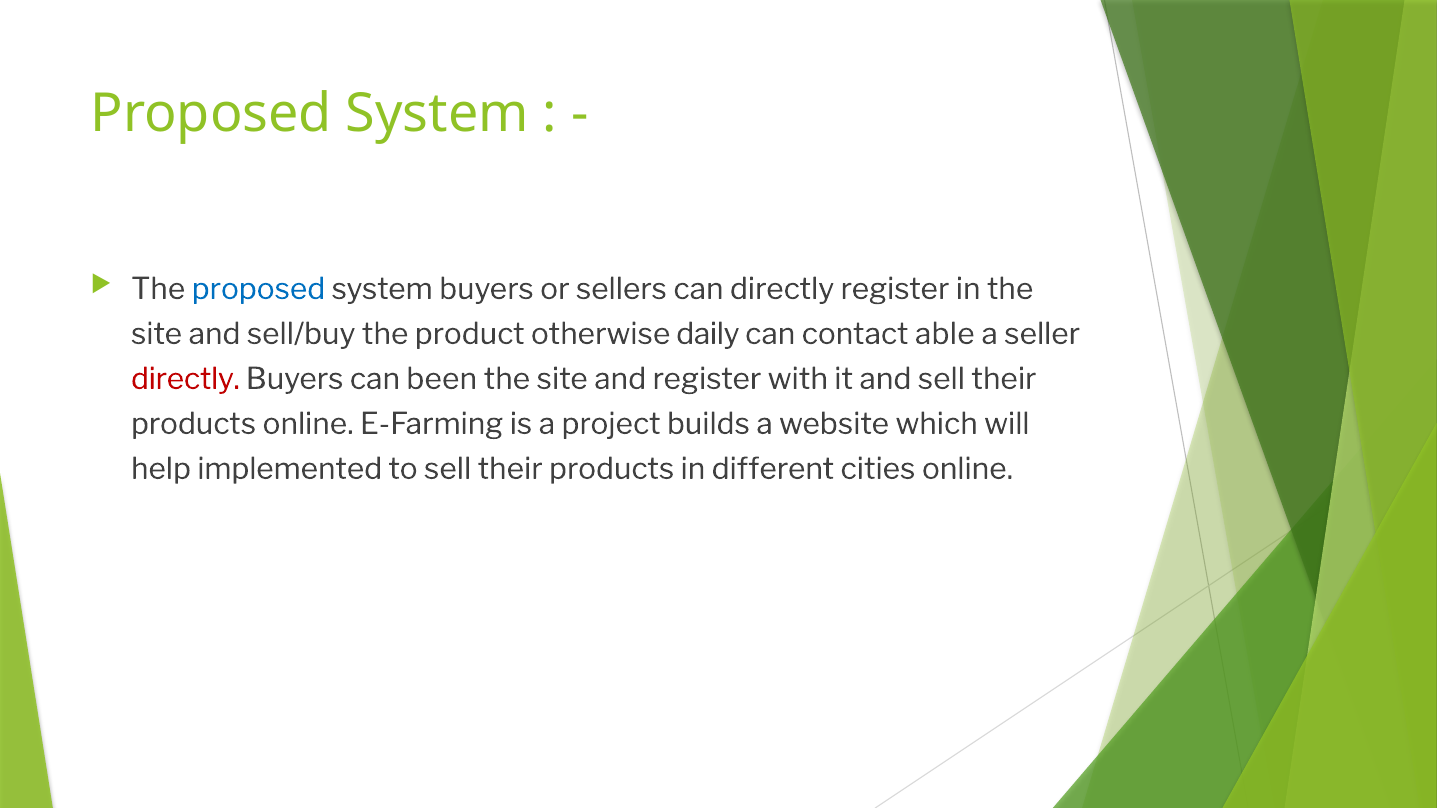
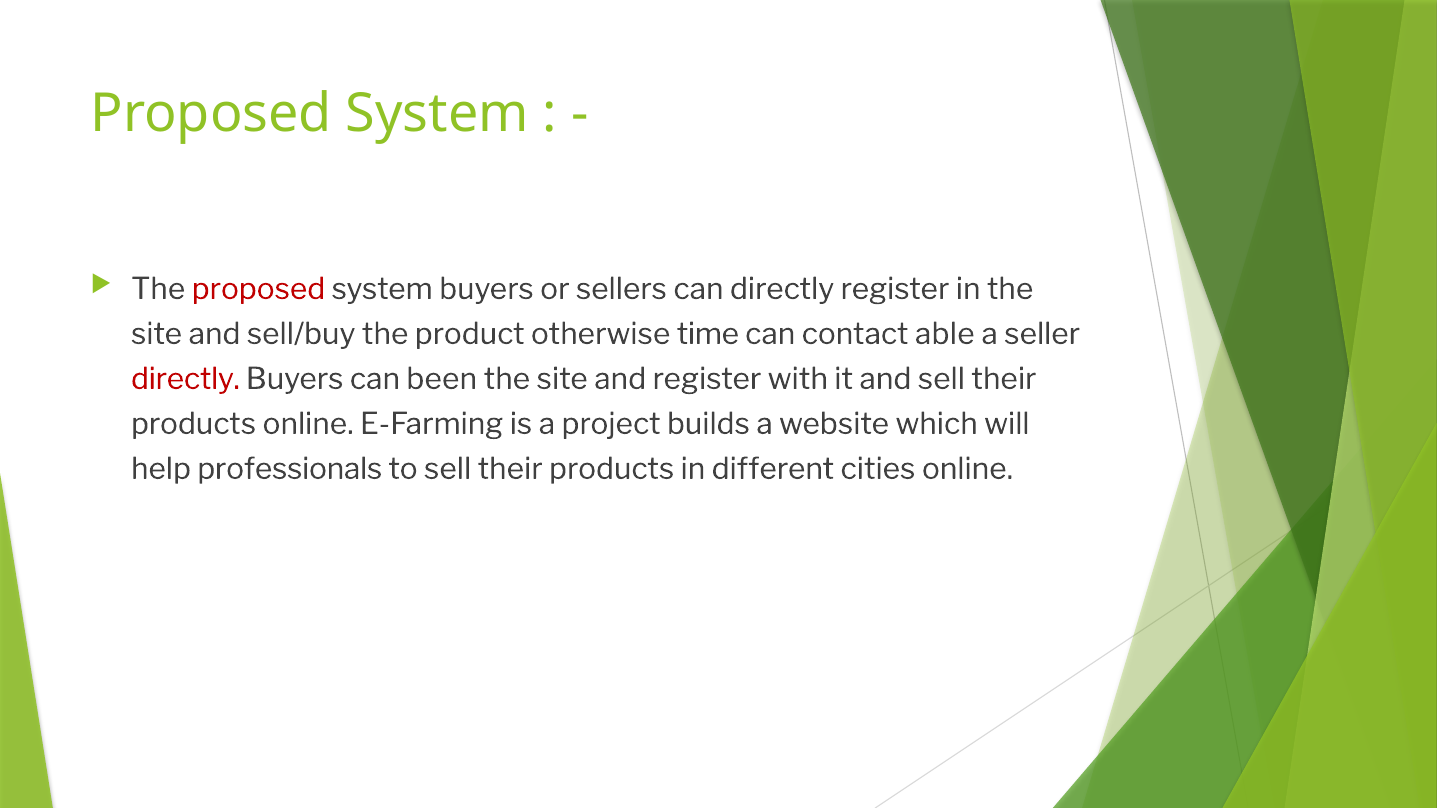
proposed colour: blue -> red (258, 289)
daily: daily -> time (708, 334)
implemented: implemented -> professionals (290, 469)
